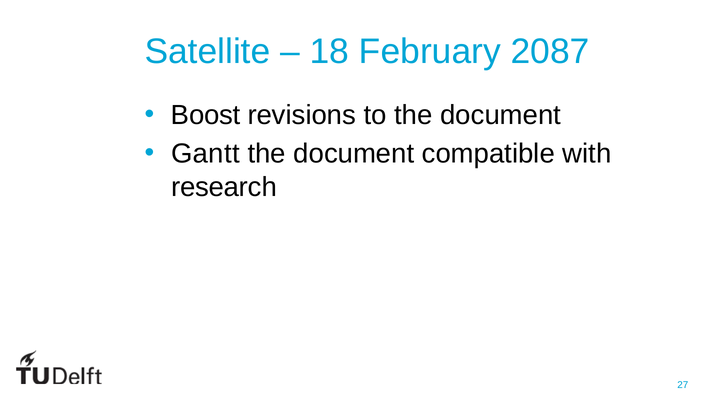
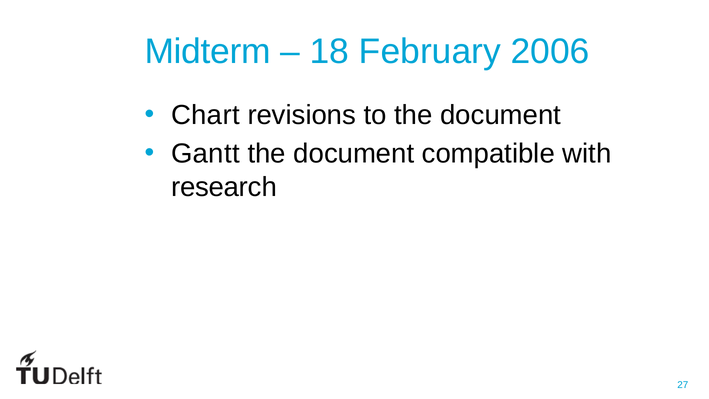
Satellite: Satellite -> Midterm (208, 52)
2087: 2087 -> 2006 (550, 52)
Boost: Boost -> Chart (205, 115)
